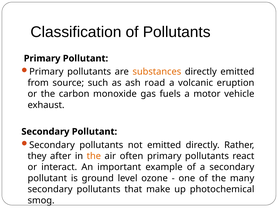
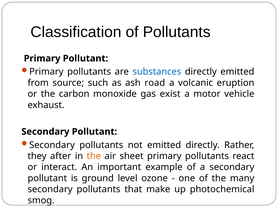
substances colour: orange -> blue (157, 72)
fuels: fuels -> exist (170, 94)
often: often -> sheet (132, 156)
